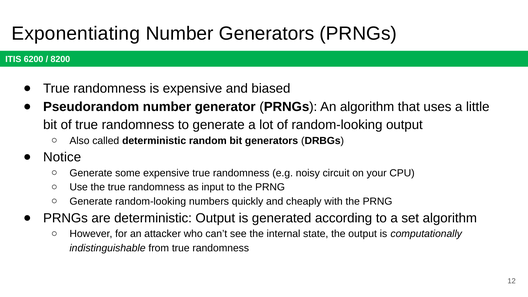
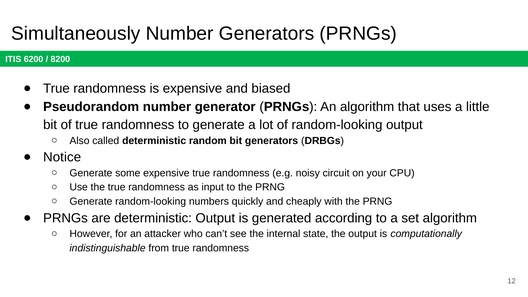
Exponentiating: Exponentiating -> Simultaneously (76, 34)
